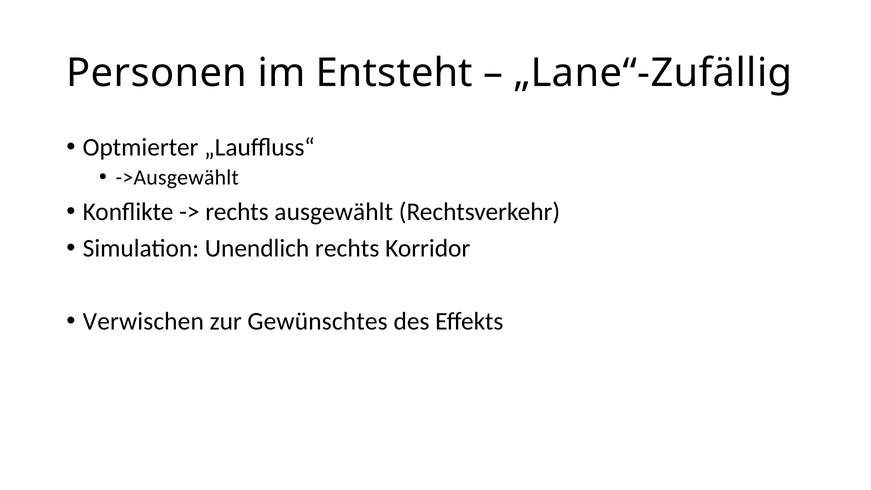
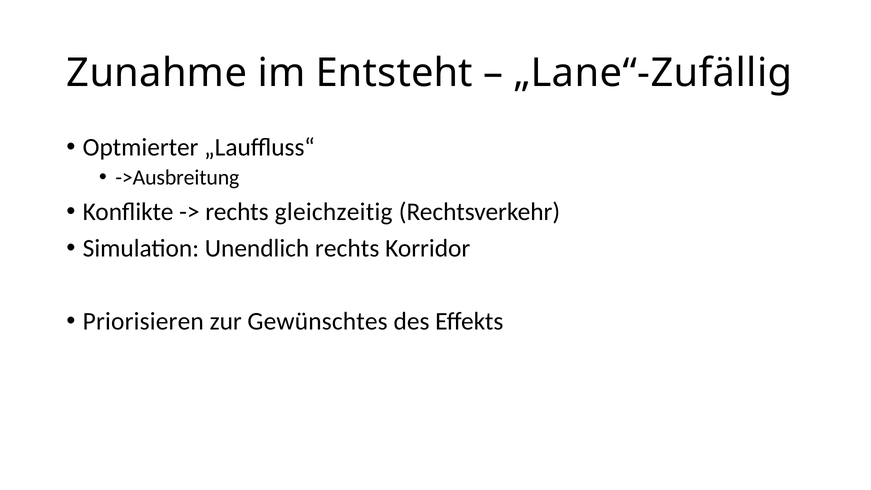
Personen: Personen -> Zunahme (157, 73)
->Ausgewählt: ->Ausgewählt -> ->Ausbreitung (177, 177)
ausgewählt: ausgewählt -> gleichzeitig (334, 212)
Verwischen: Verwischen -> Priorisieren (143, 321)
